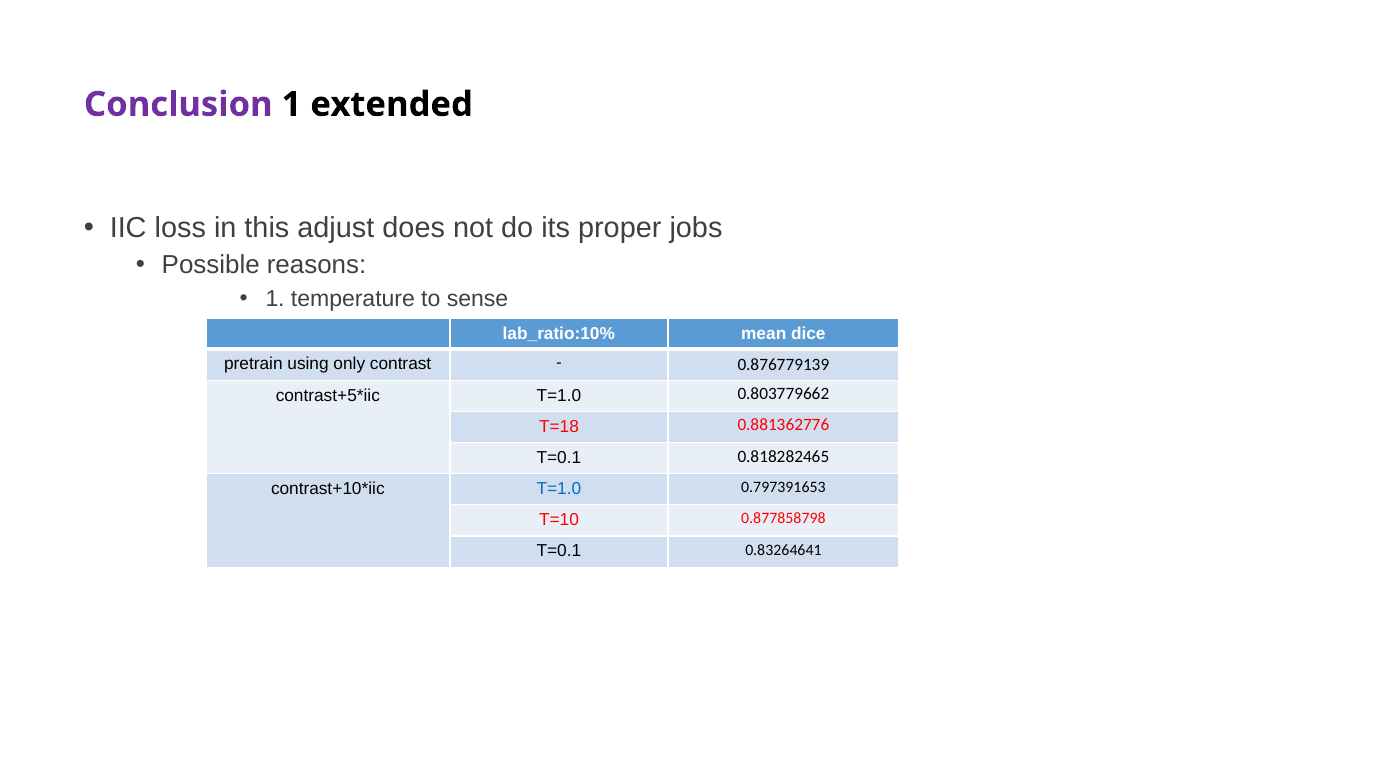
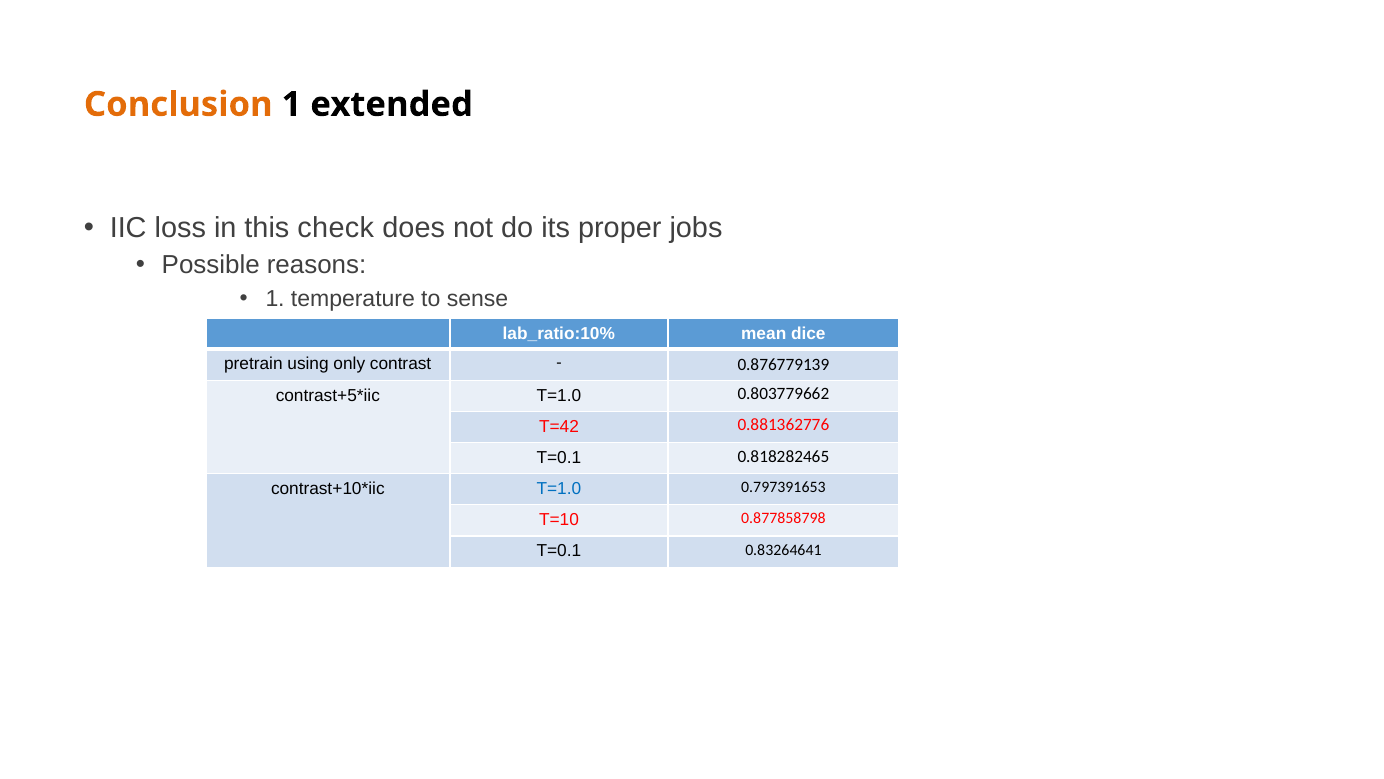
Conclusion colour: purple -> orange (178, 104)
this adjust: adjust -> check (336, 228)
T=18: T=18 -> T=42 (559, 426)
